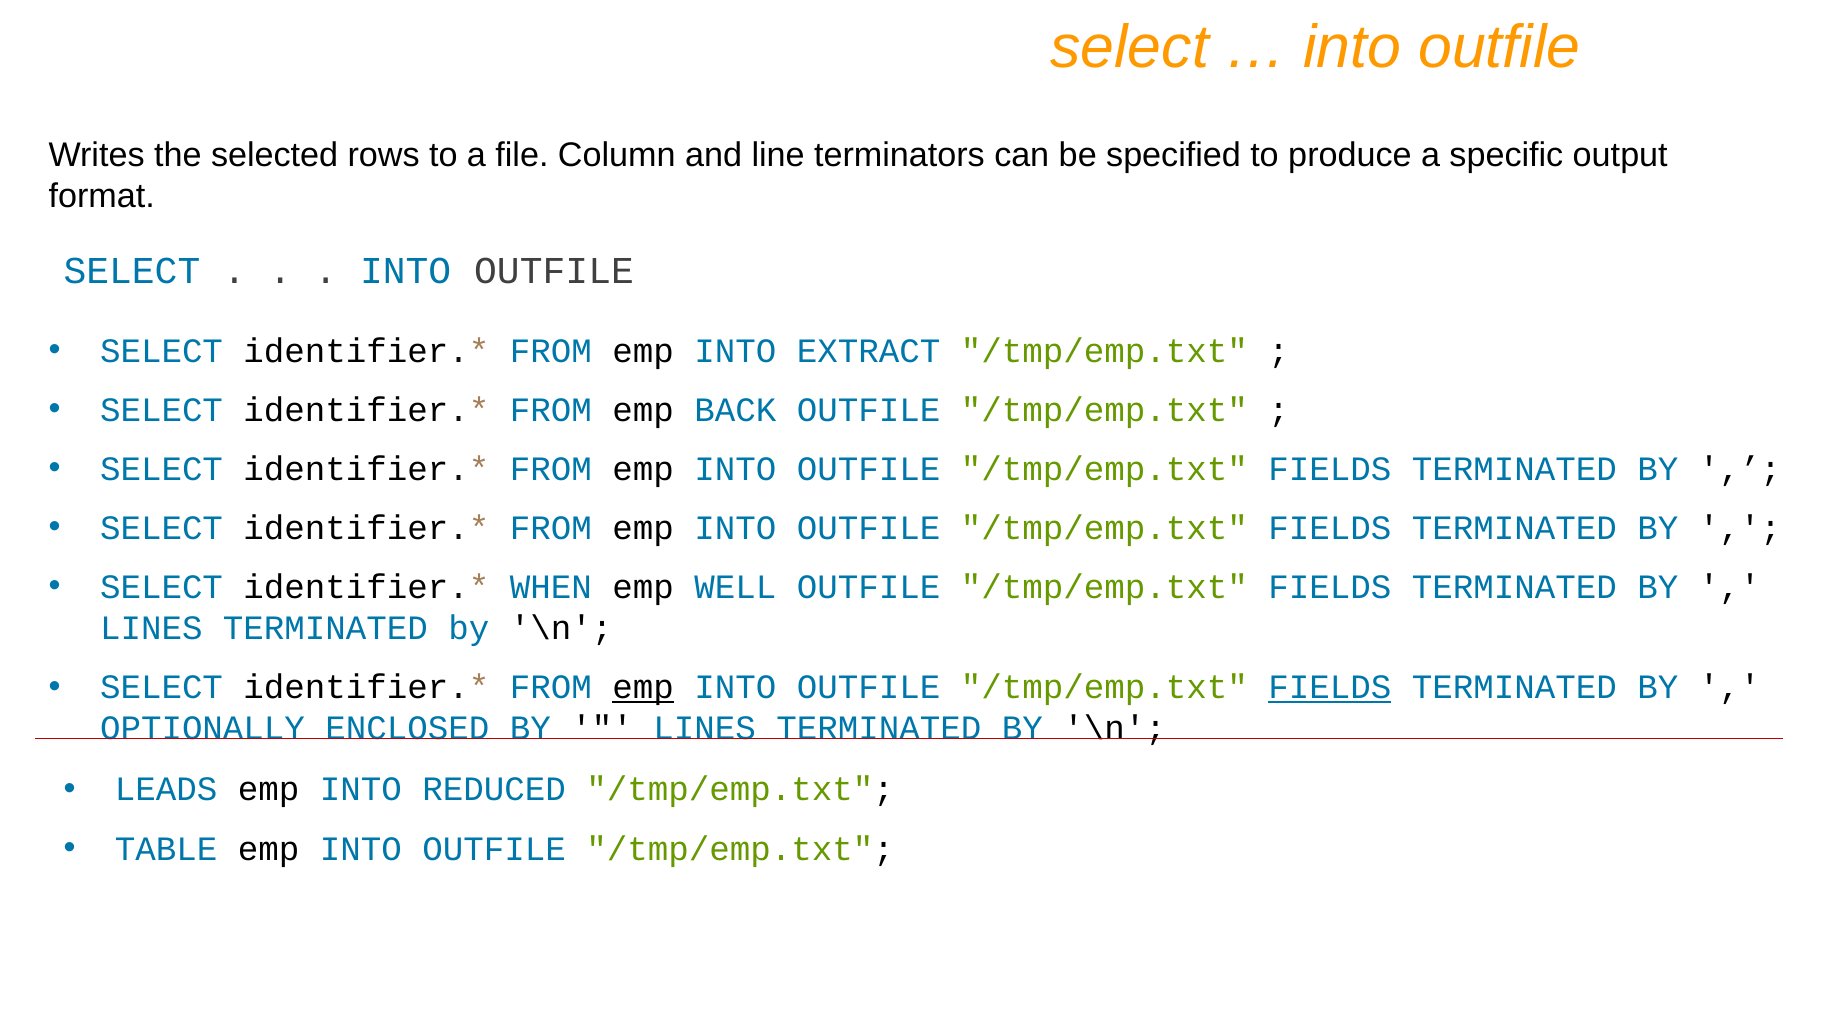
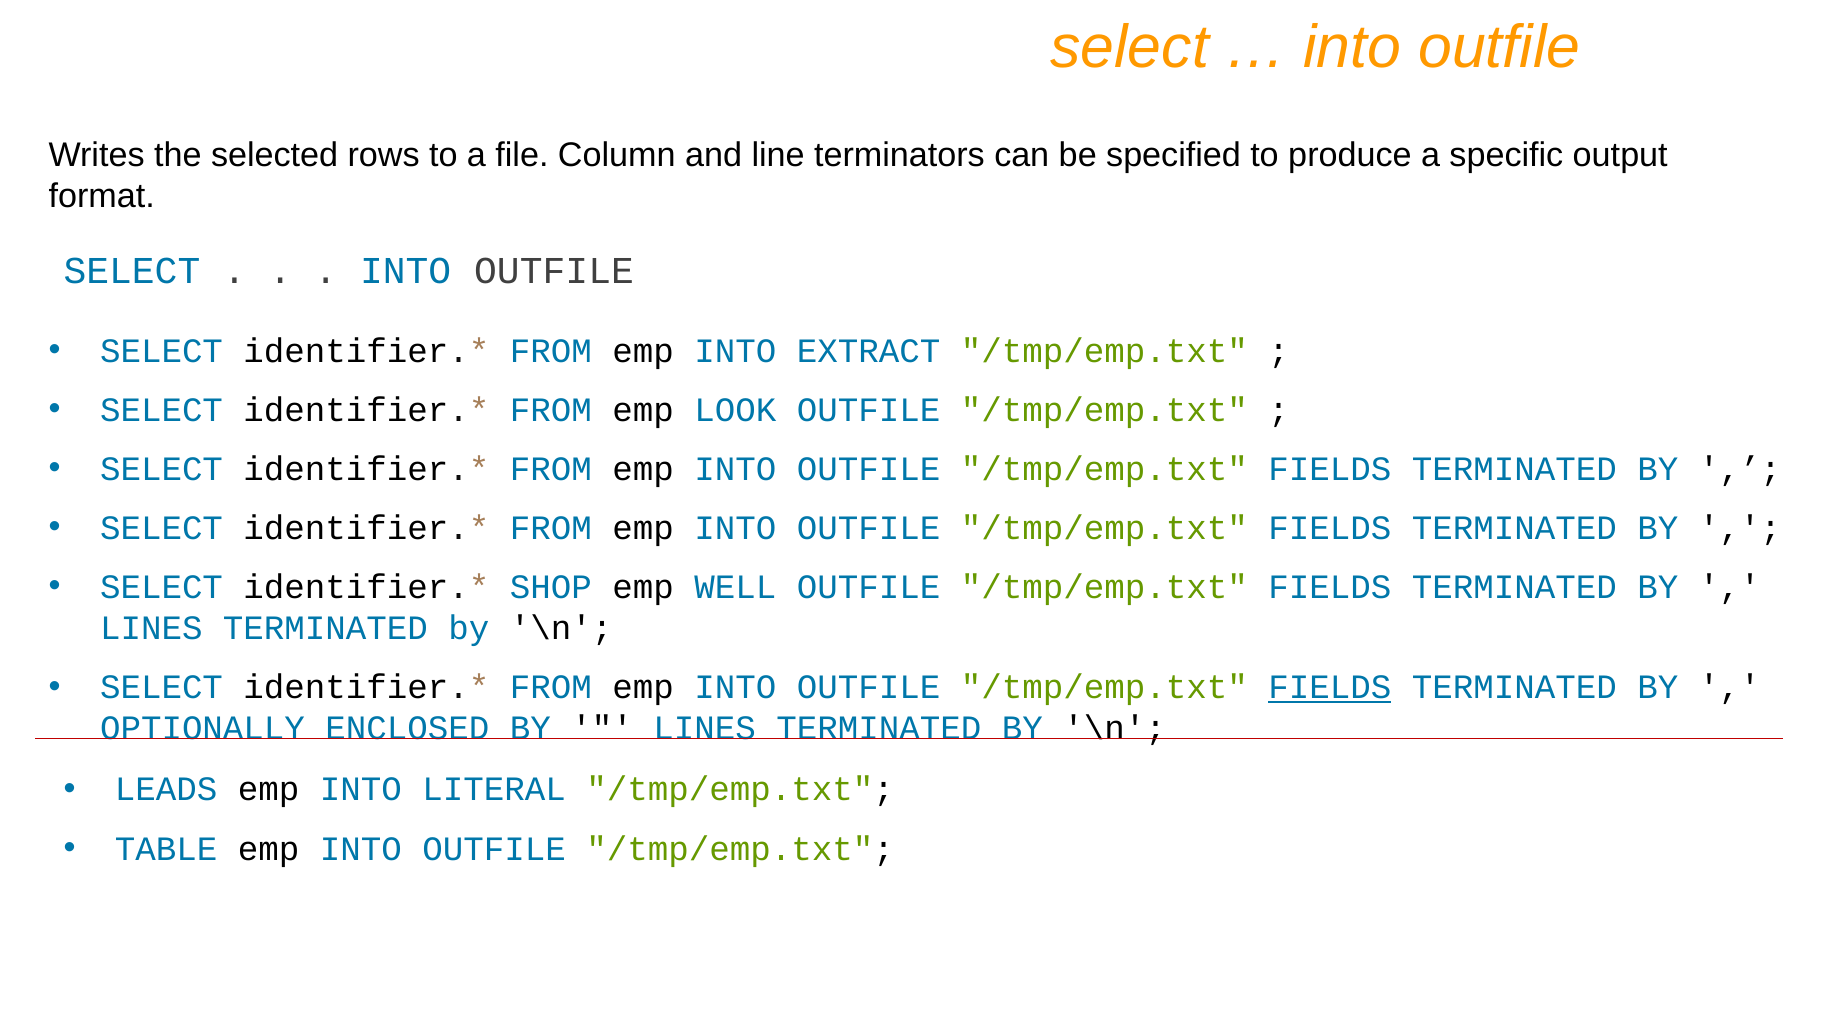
BACK: BACK -> LOOK (735, 410)
WHEN: WHEN -> SHOP (551, 587)
emp underline: present -> none (643, 688)
REDUCED: REDUCED -> LITERAL (494, 790)
